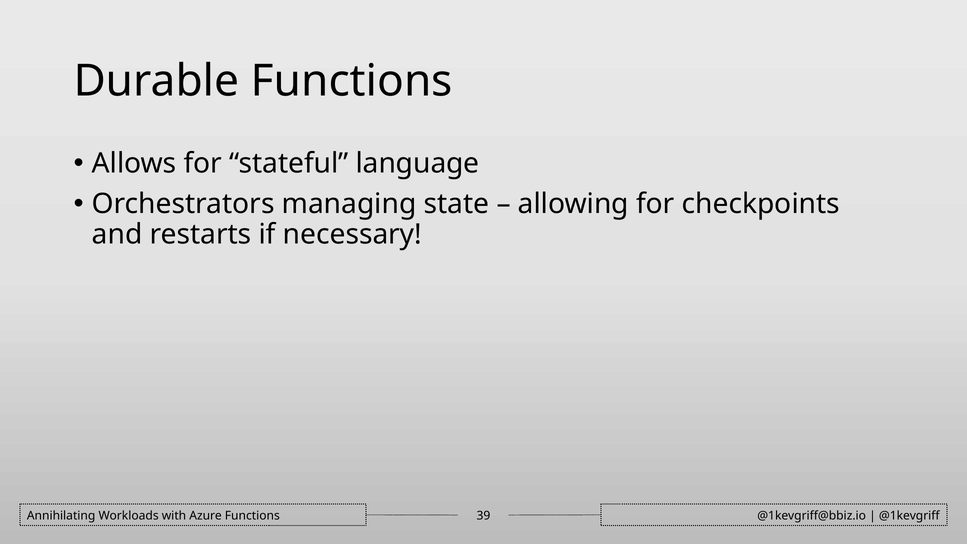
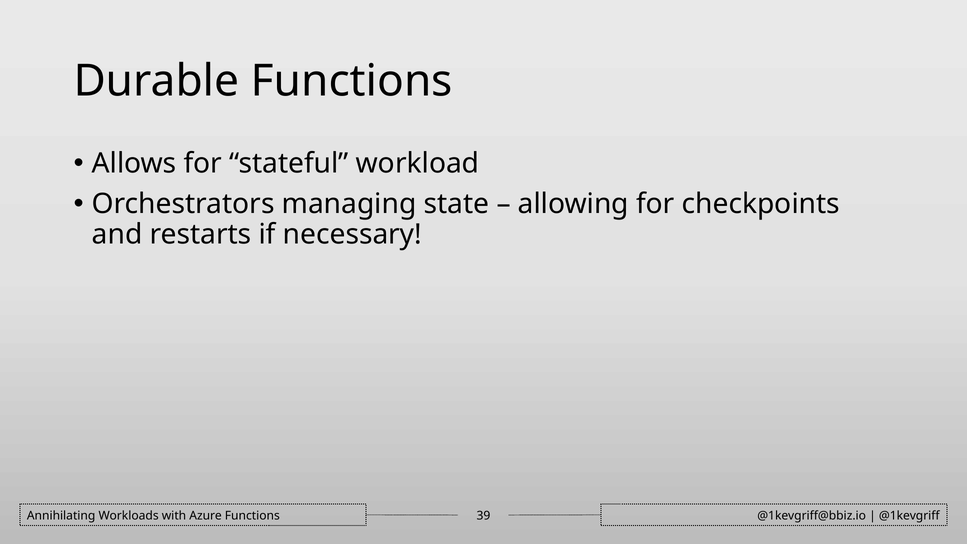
language: language -> workload (418, 163)
